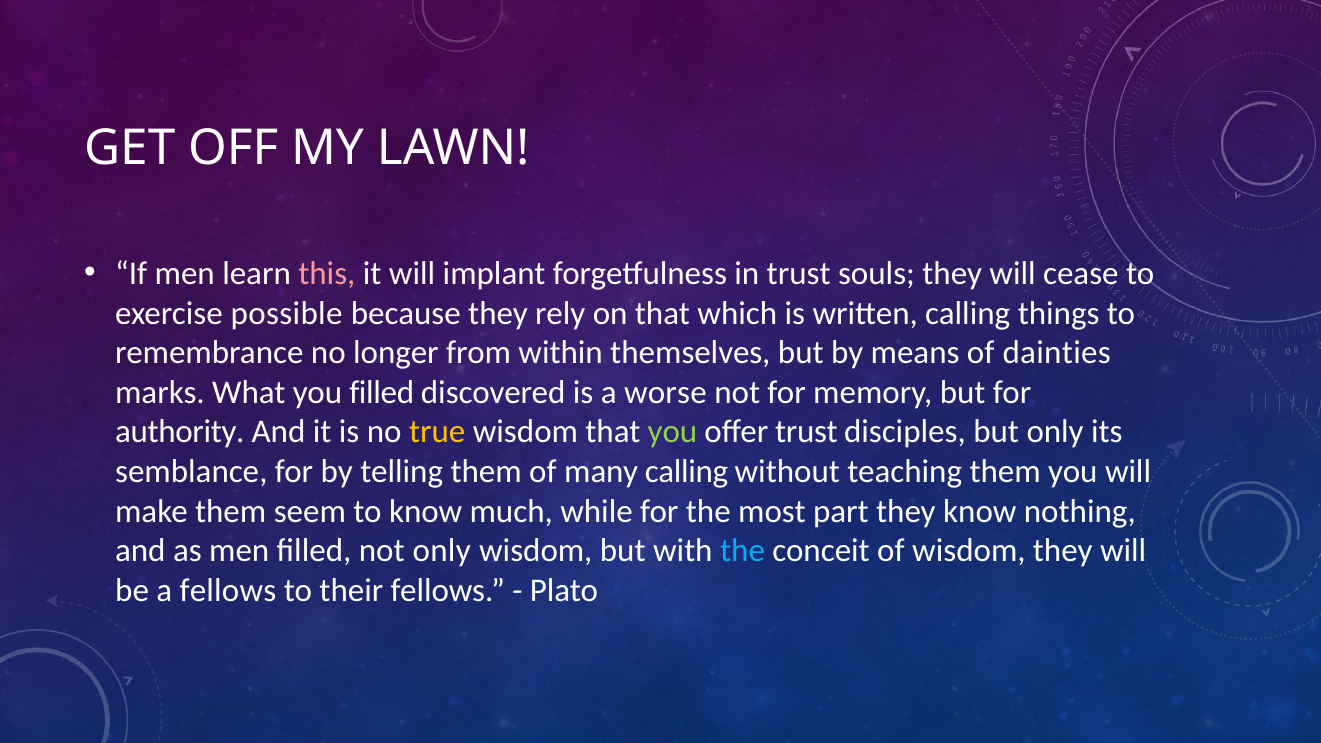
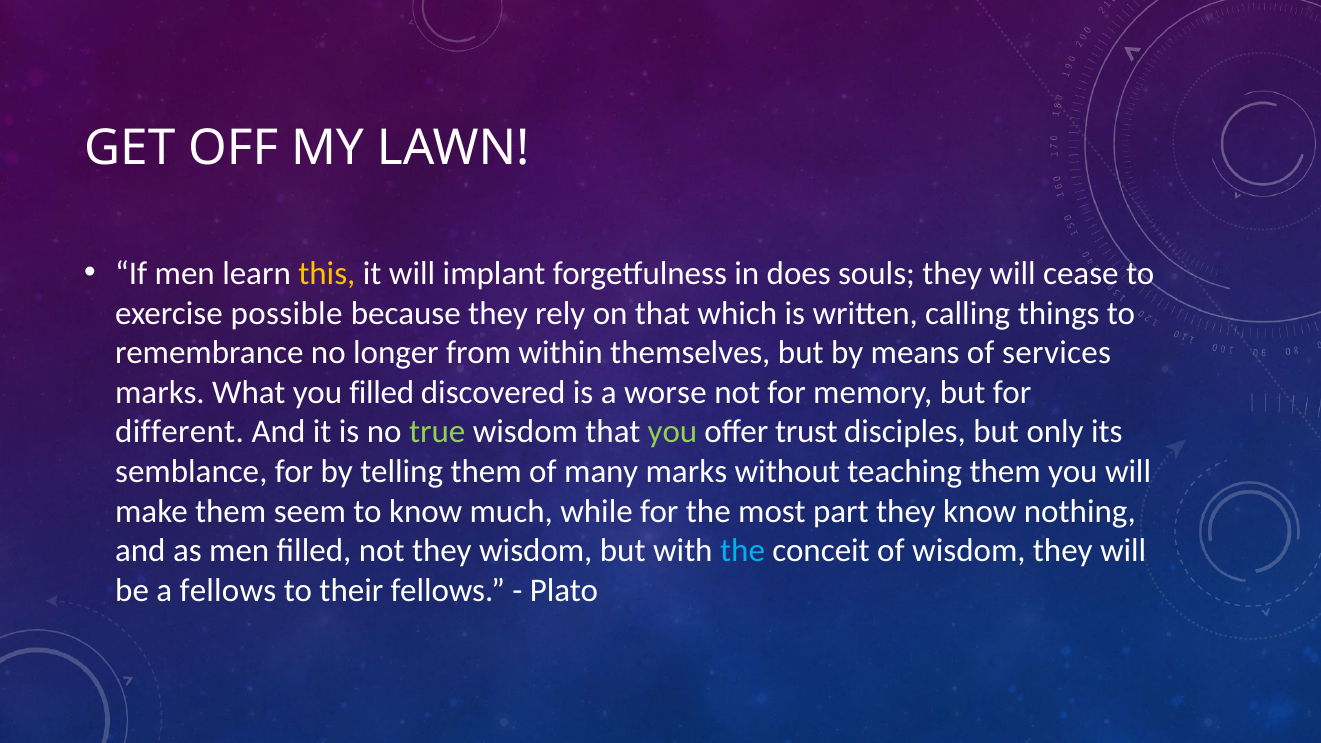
this colour: pink -> yellow (327, 274)
in trust: trust -> does (799, 274)
dainties: dainties -> services (1057, 353)
authority: authority -> different (180, 432)
true colour: yellow -> light green (437, 432)
many calling: calling -> marks (686, 472)
not only: only -> they (442, 551)
